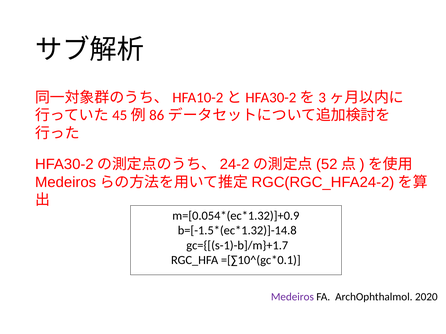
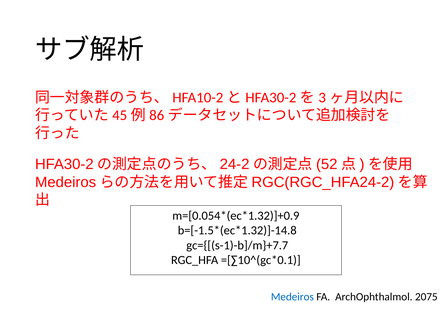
gc={[(s-1)-b]/m}+1.7: gc={[(s-1)-b]/m}+1.7 -> gc={[(s-1)-b]/m}+7.7 (237, 246)
Medeiros colour: purple -> blue (292, 297)
2020: 2020 -> 2075 (426, 297)
